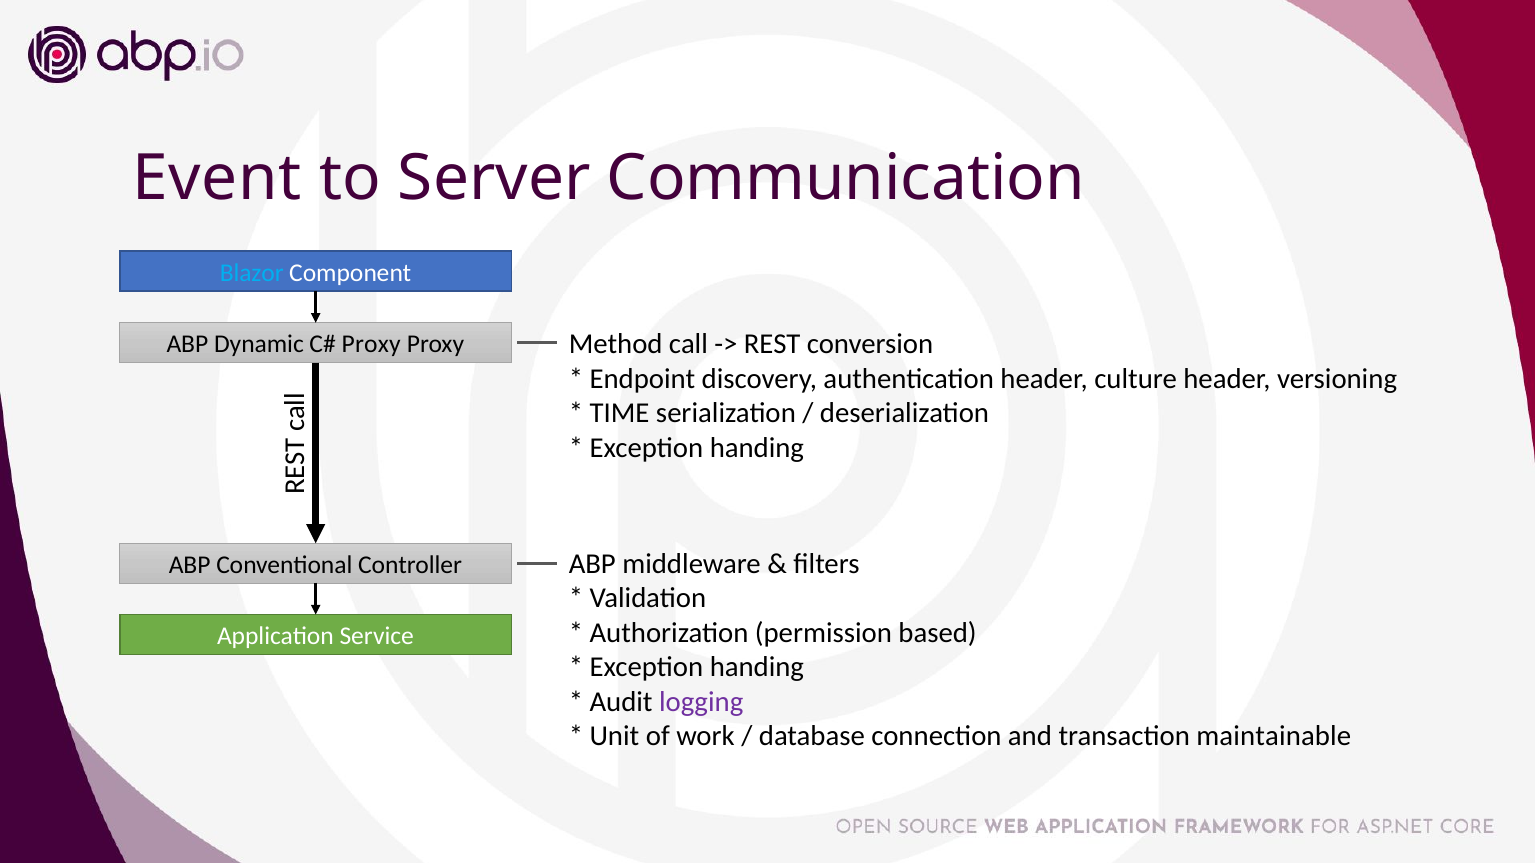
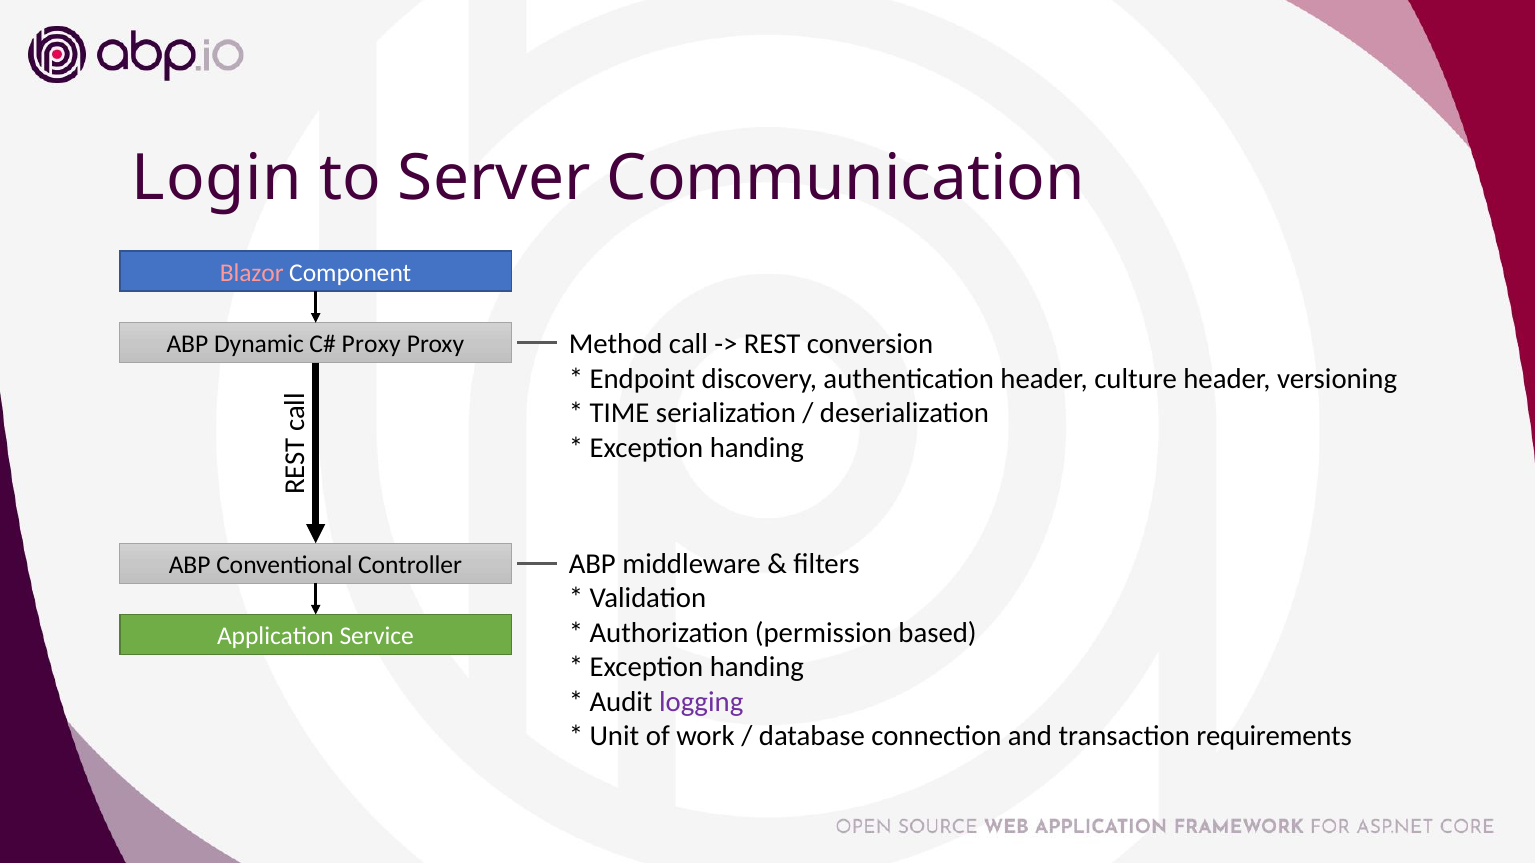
Event: Event -> Login (217, 178)
Blazor colour: light blue -> pink (252, 273)
maintainable: maintainable -> requirements (1274, 737)
